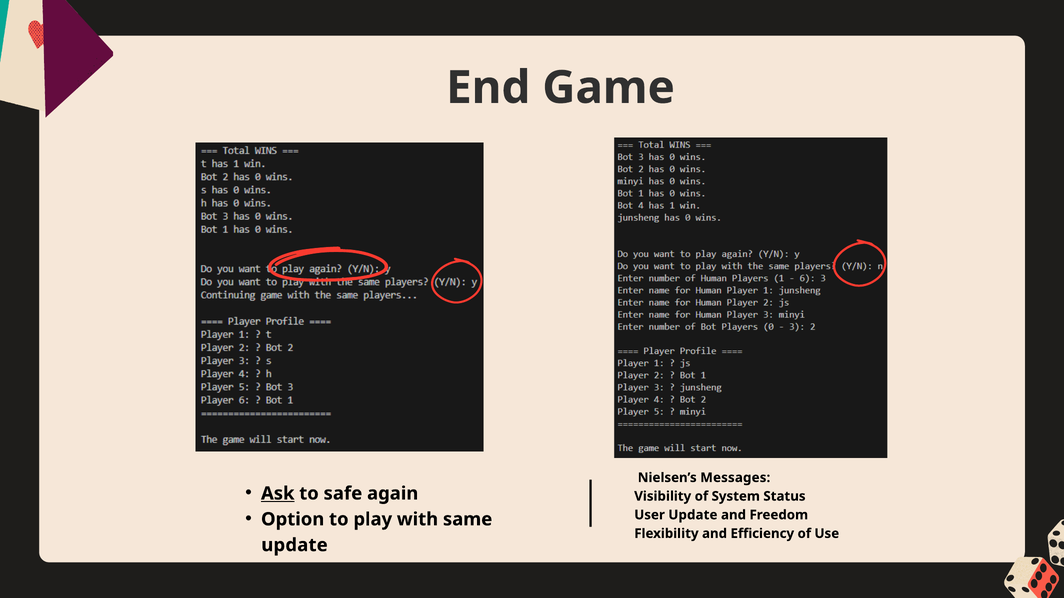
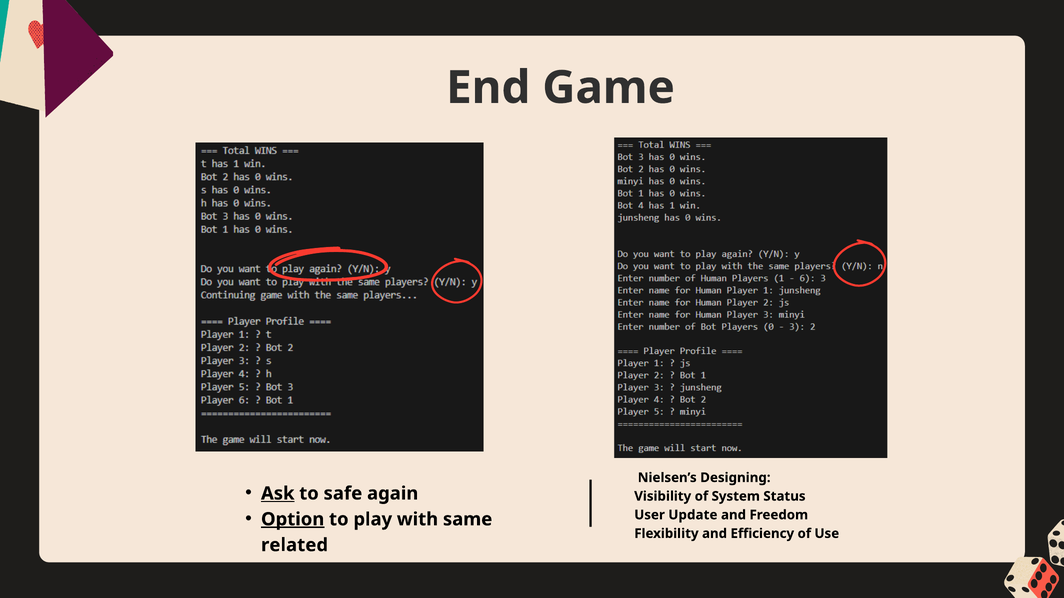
Messages: Messages -> Designing (735, 478)
Option underline: none -> present (293, 520)
update: update -> related (295, 546)
